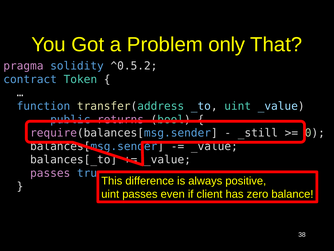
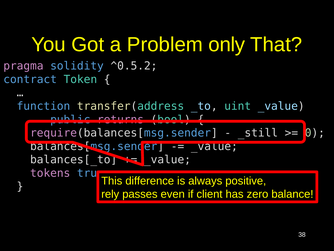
passes: passes -> tokens (50, 173)
uint: uint -> rely (110, 194)
